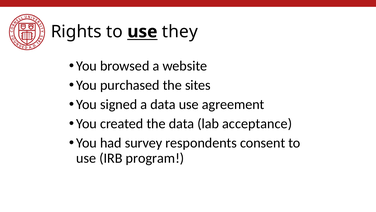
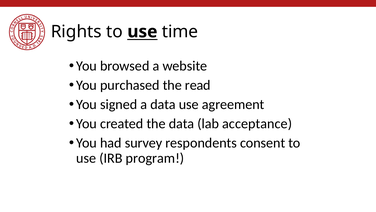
they: they -> time (180, 32)
sites: sites -> read (198, 85)
